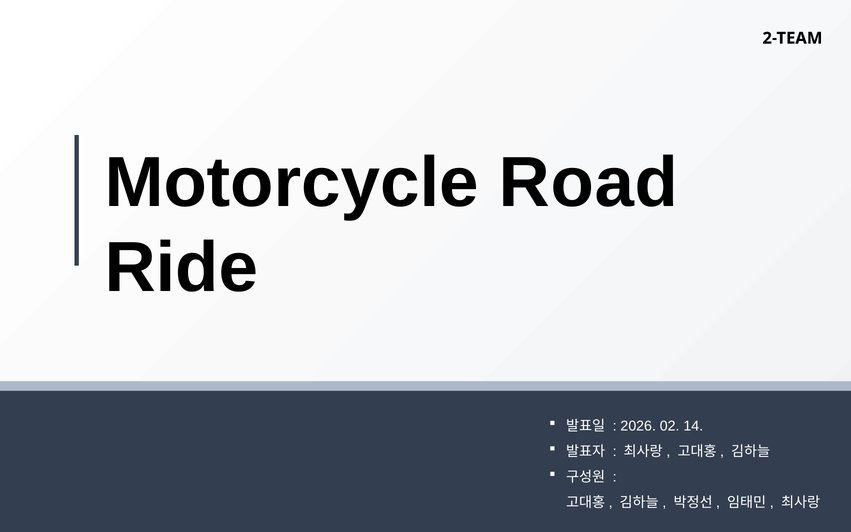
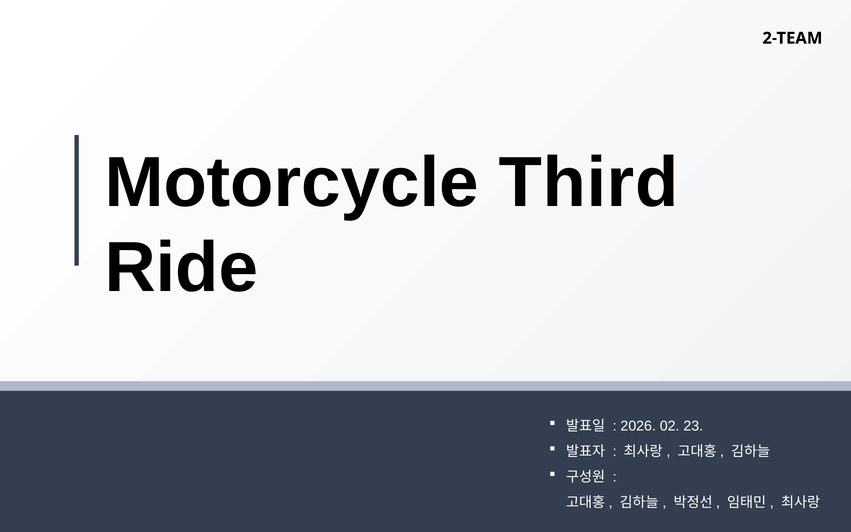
Road: Road -> Third (589, 183)
14: 14 -> 23 (693, 426)
